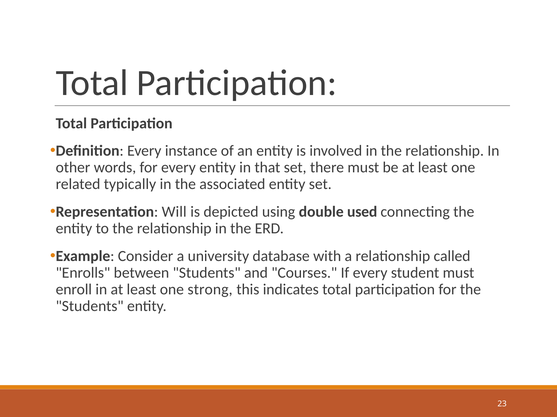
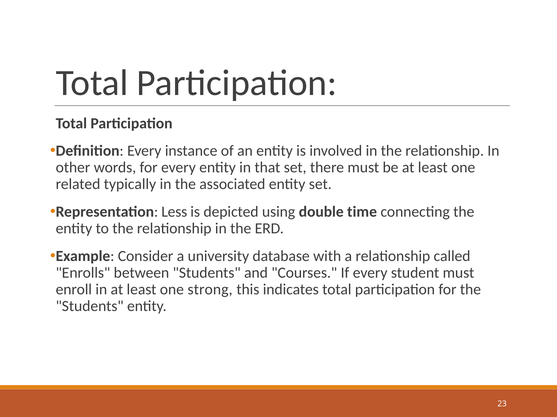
Will: Will -> Less (174, 212)
used: used -> time (362, 212)
